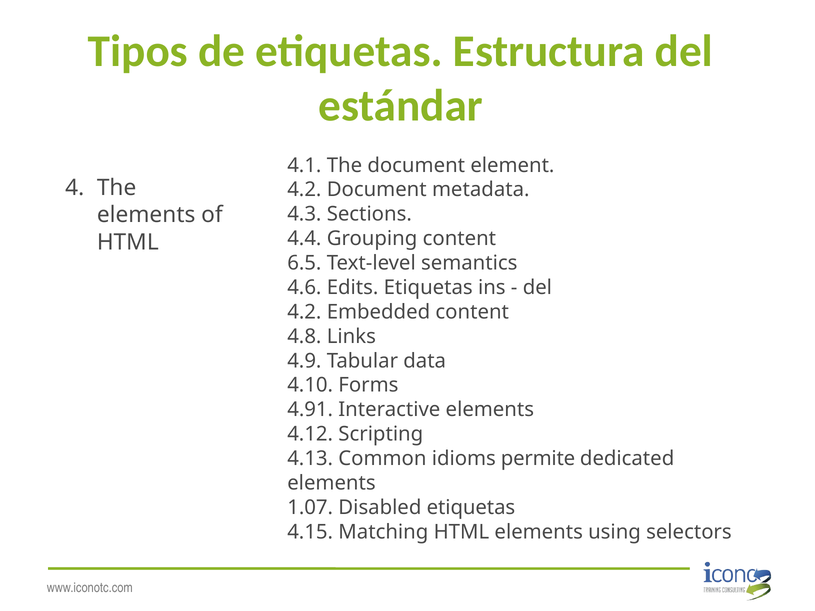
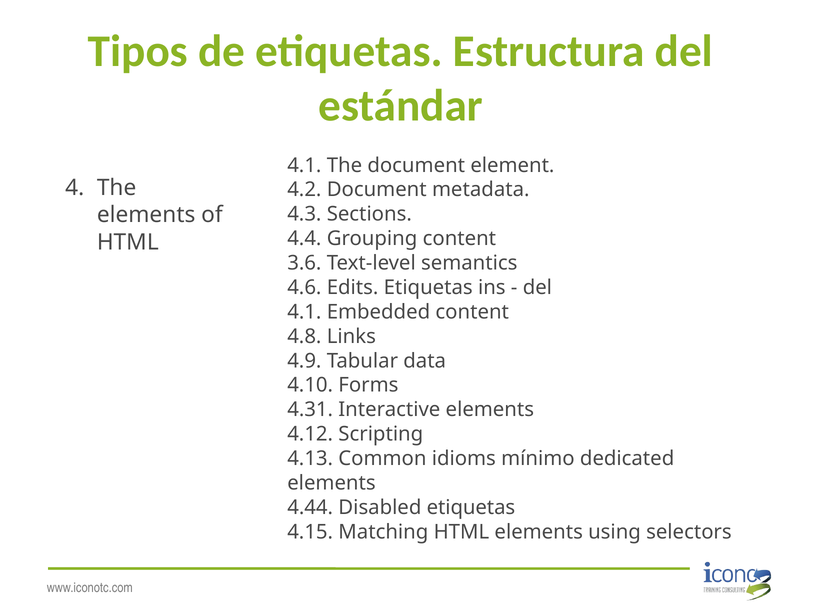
6.5: 6.5 -> 3.6 (304, 263)
4.2: 4.2 -> 4.1 (304, 312)
4.91: 4.91 -> 4.31 (310, 410)
permite: permite -> mínimo (538, 459)
1.07: 1.07 -> 4.44 (310, 508)
